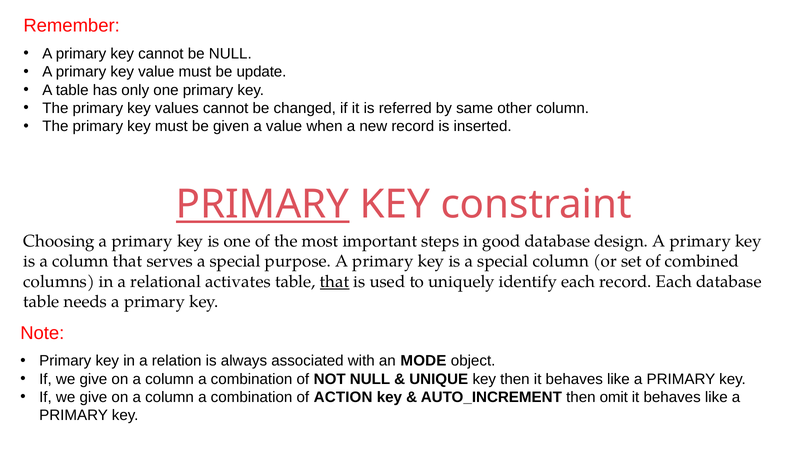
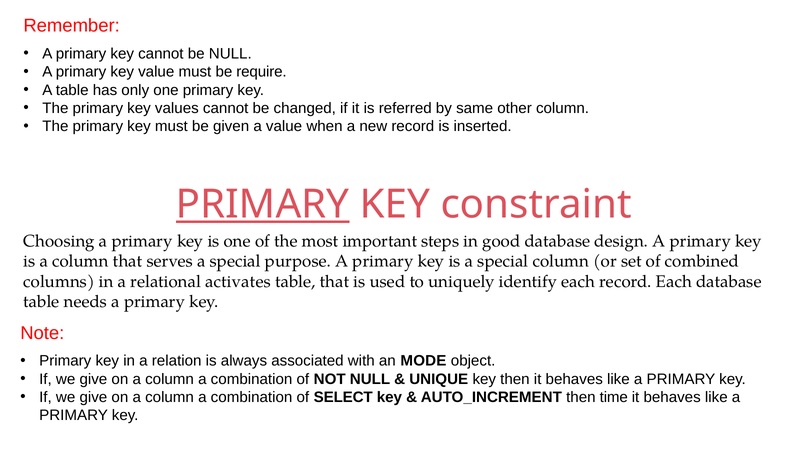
update: update -> require (261, 72)
that underline: present -> none (335, 282)
ACTION: ACTION -> SELECT (343, 398)
omit: omit -> time (614, 398)
